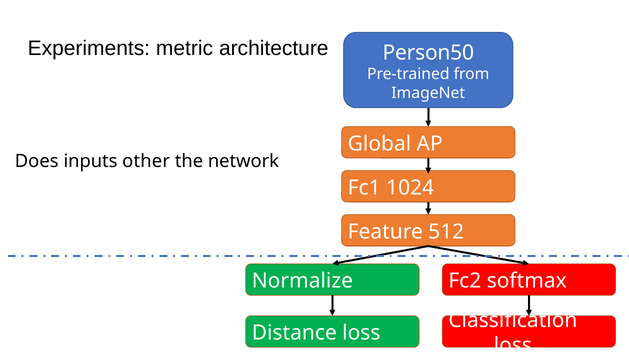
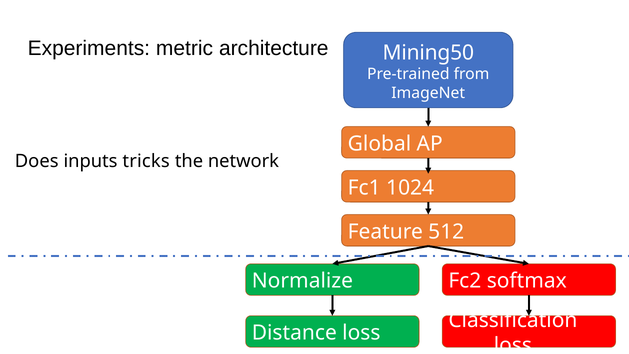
Person50: Person50 -> Mining50 (428, 53)
other: other -> tricks (146, 161)
